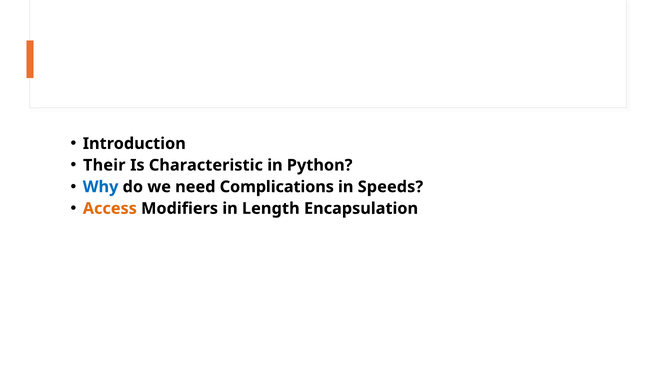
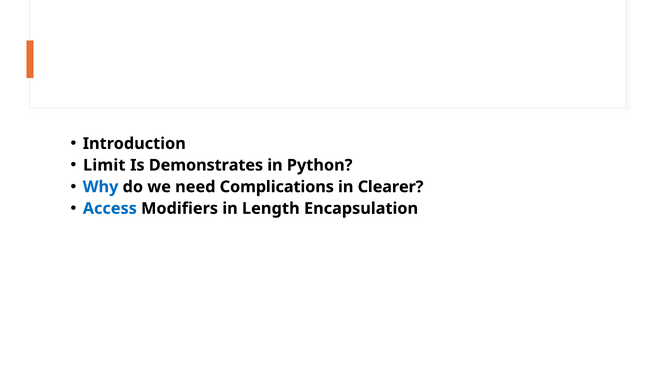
Their: Their -> Limit (104, 165)
Characteristic: Characteristic -> Demonstrates (206, 165)
Speeds: Speeds -> Clearer (391, 187)
Access colour: orange -> blue (110, 209)
